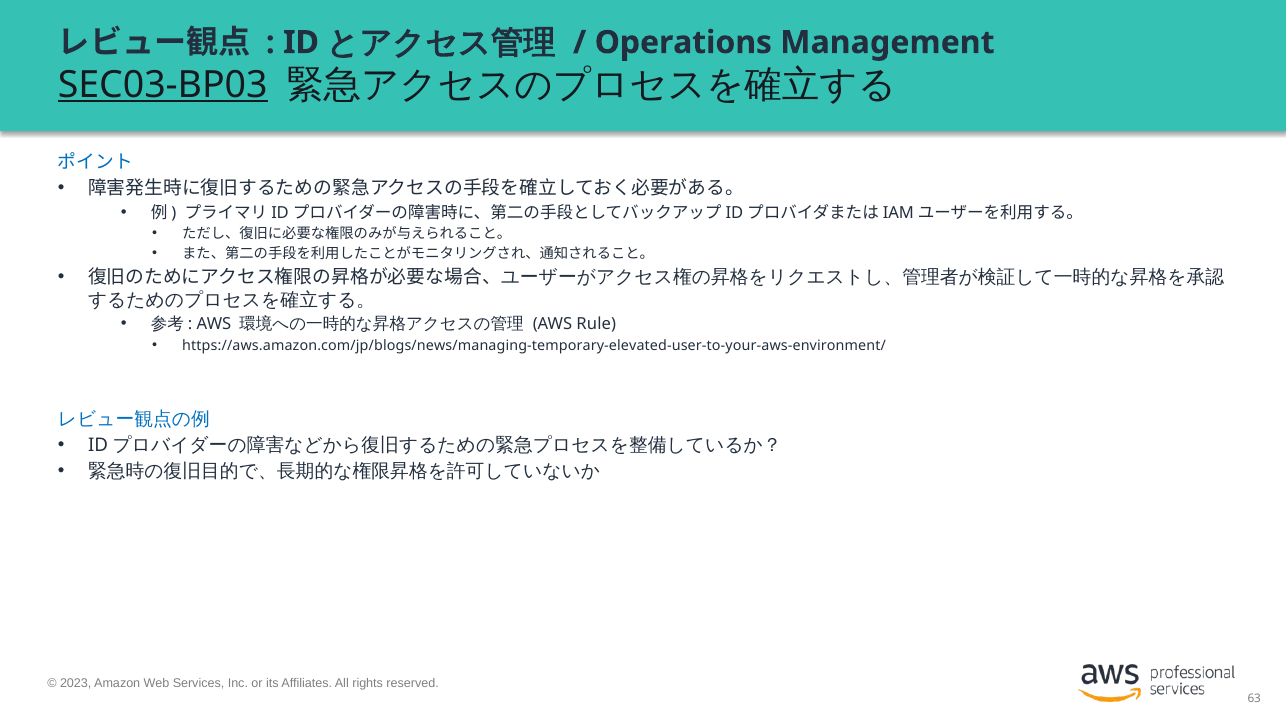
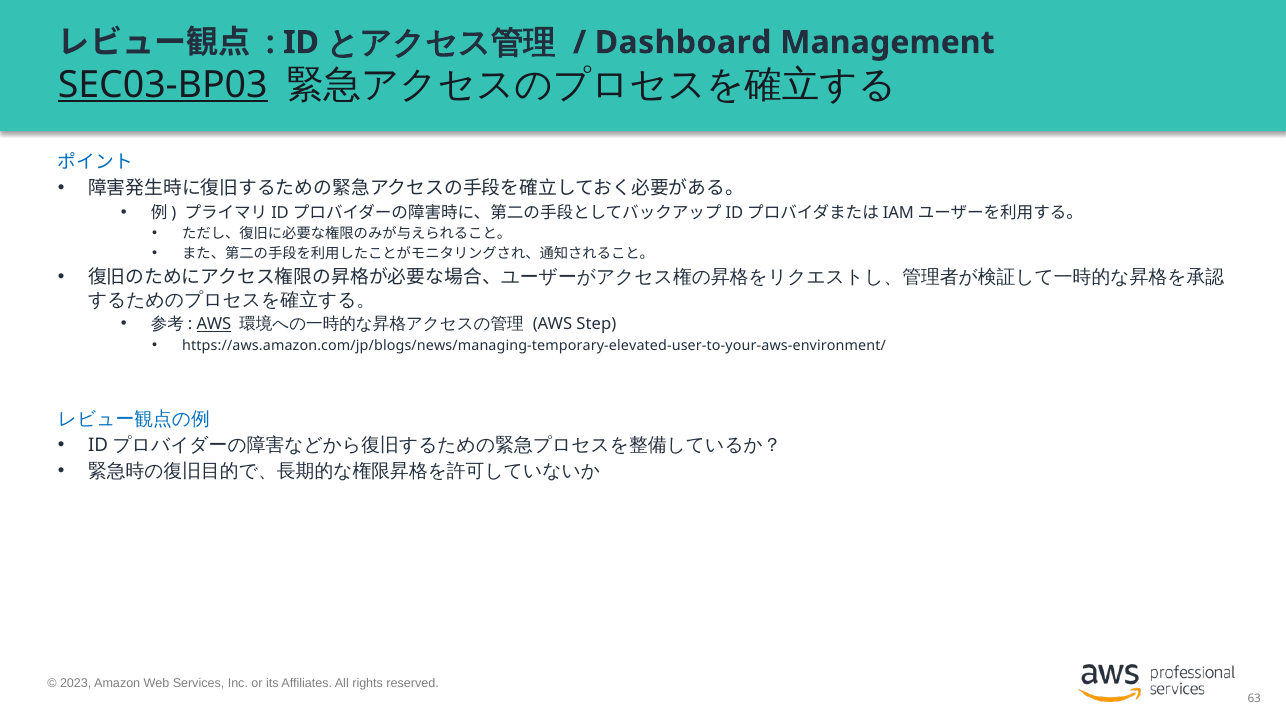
Operations: Operations -> Dashboard (683, 43)
AWS underline: none -> present (214, 325)
Rule: Rule -> Step (596, 325)
